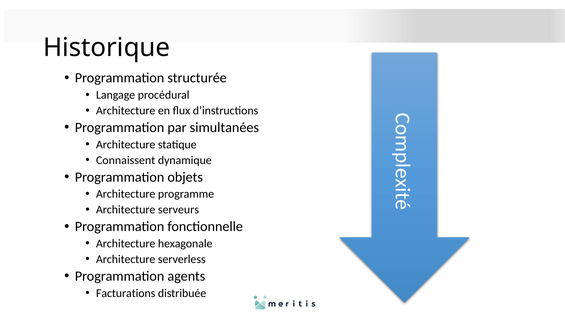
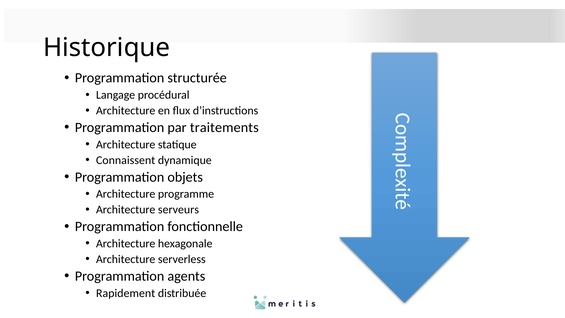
simultanées: simultanées -> traitements (224, 127)
Facturations: Facturations -> Rapidement (126, 293)
